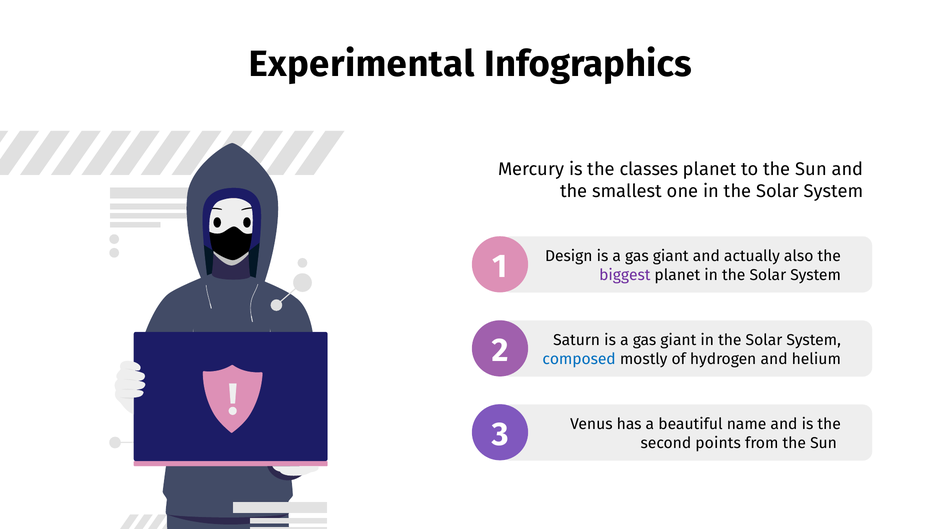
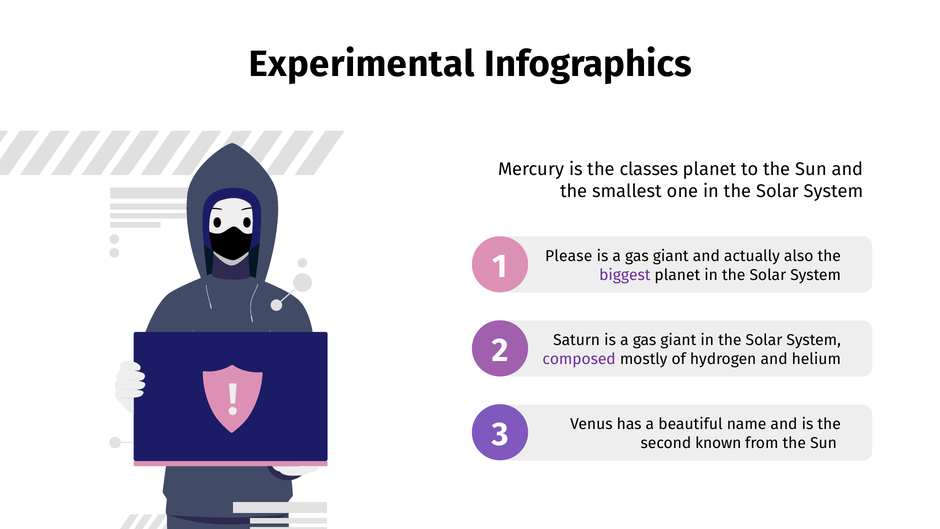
Design: Design -> Please (569, 256)
composed colour: blue -> purple (579, 359)
points: points -> known (718, 443)
